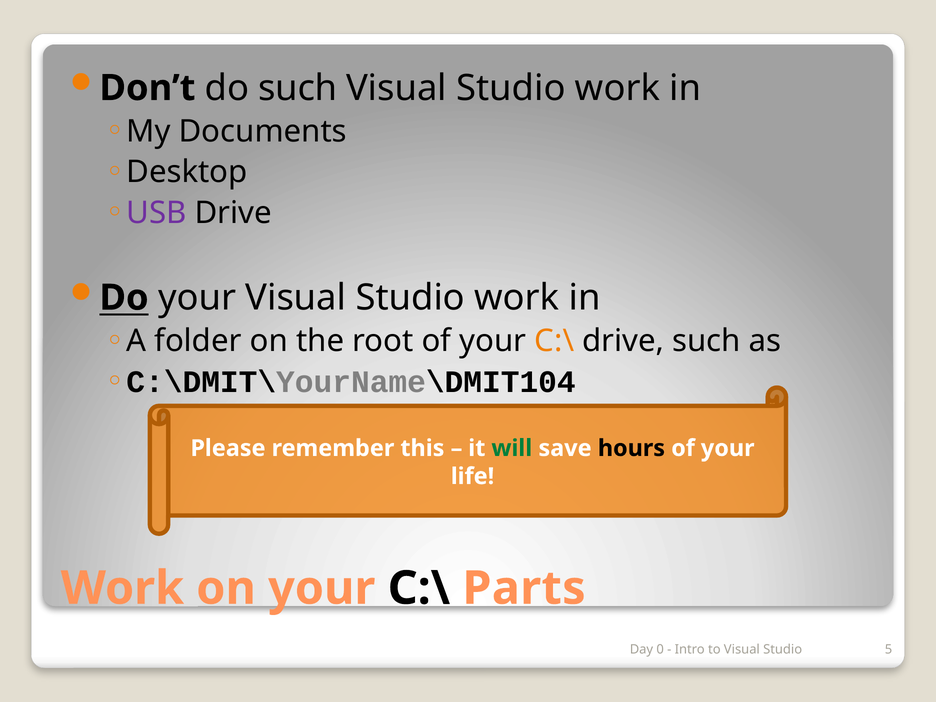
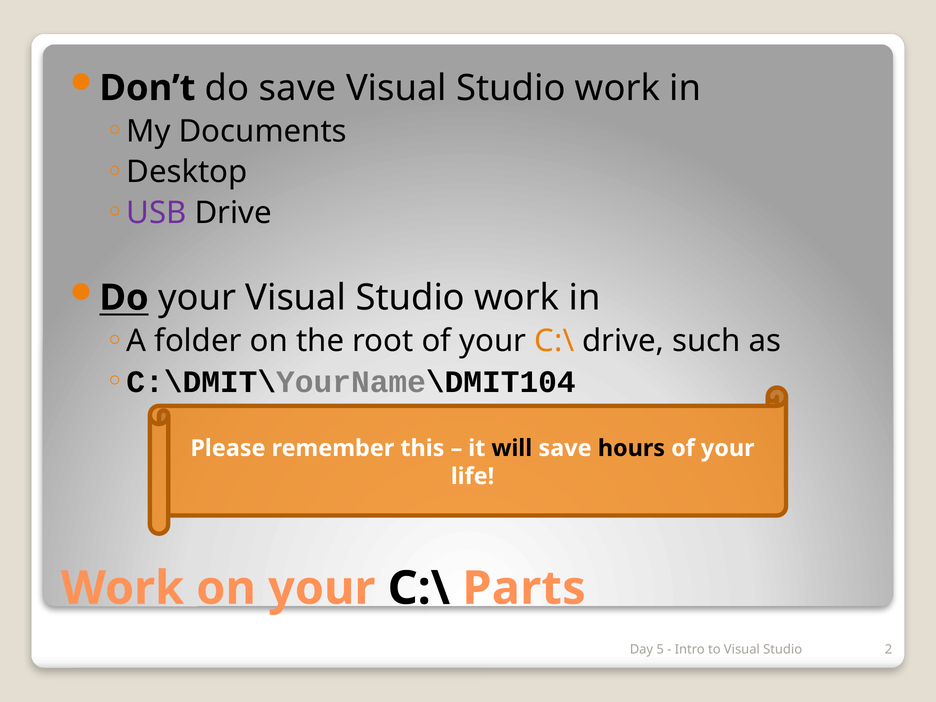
do such: such -> save (297, 88)
will colour: green -> black (512, 448)
0: 0 -> 5 (660, 649)
5: 5 -> 2 (889, 649)
